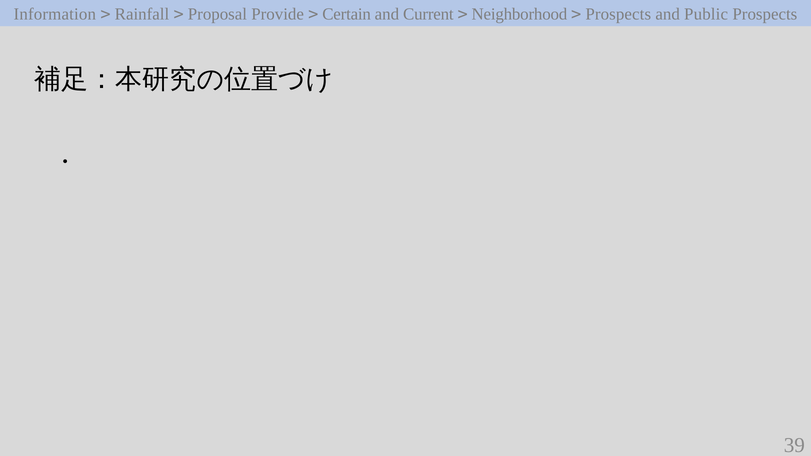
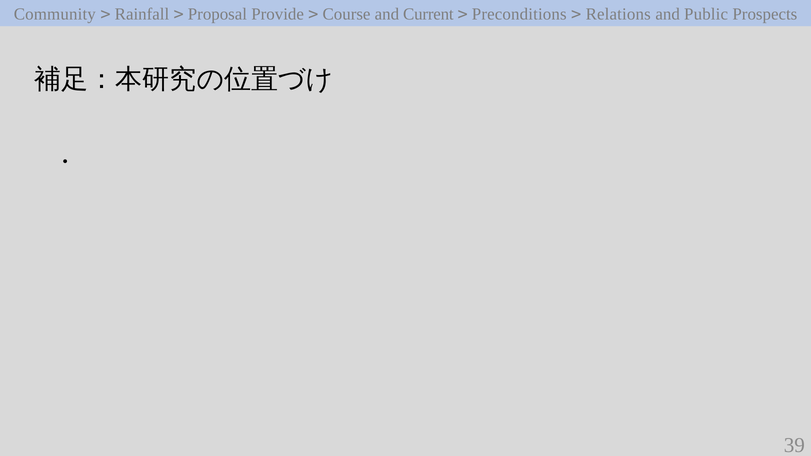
Information: Information -> Community (55, 14)
Certain: Certain -> Course (347, 14)
Neighborhood: Neighborhood -> Preconditions (519, 14)
Prospects: Prospects -> Relations (618, 14)
